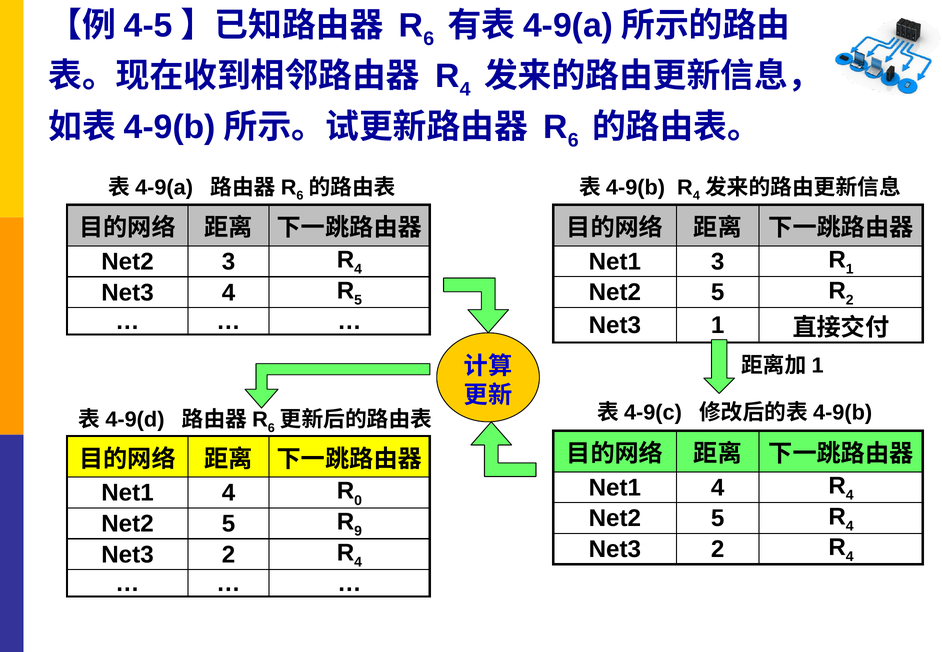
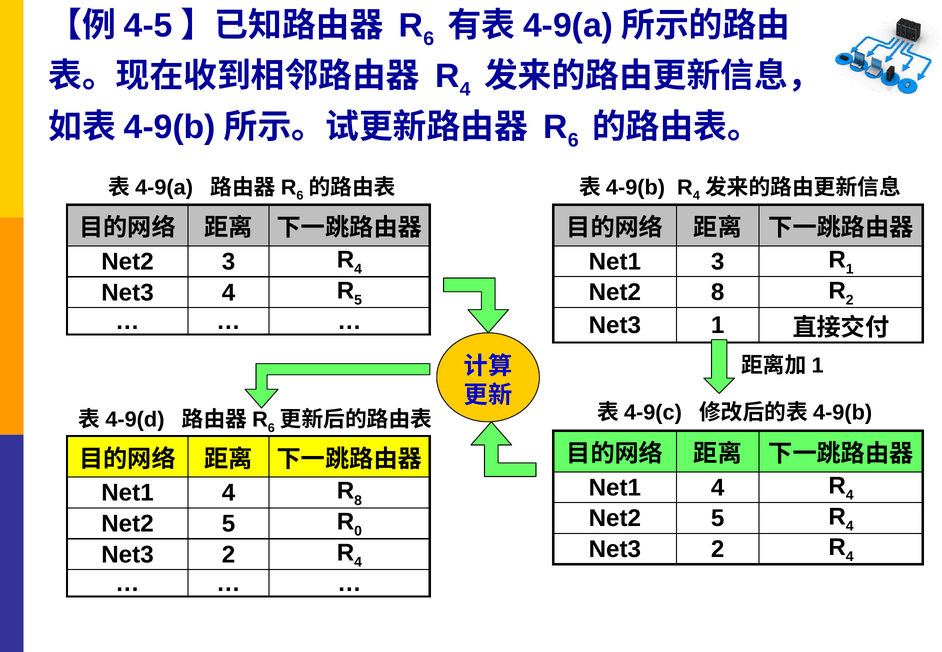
5: 5 -> 8 (718, 293)
0: 0 -> 8 (358, 500)
9: 9 -> 0 (358, 531)
